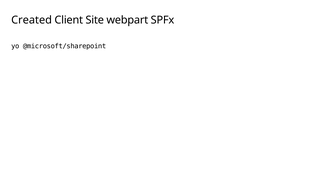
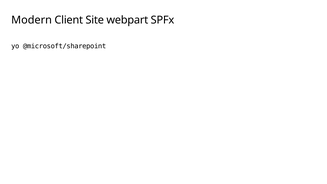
Created: Created -> Modern (32, 20)
